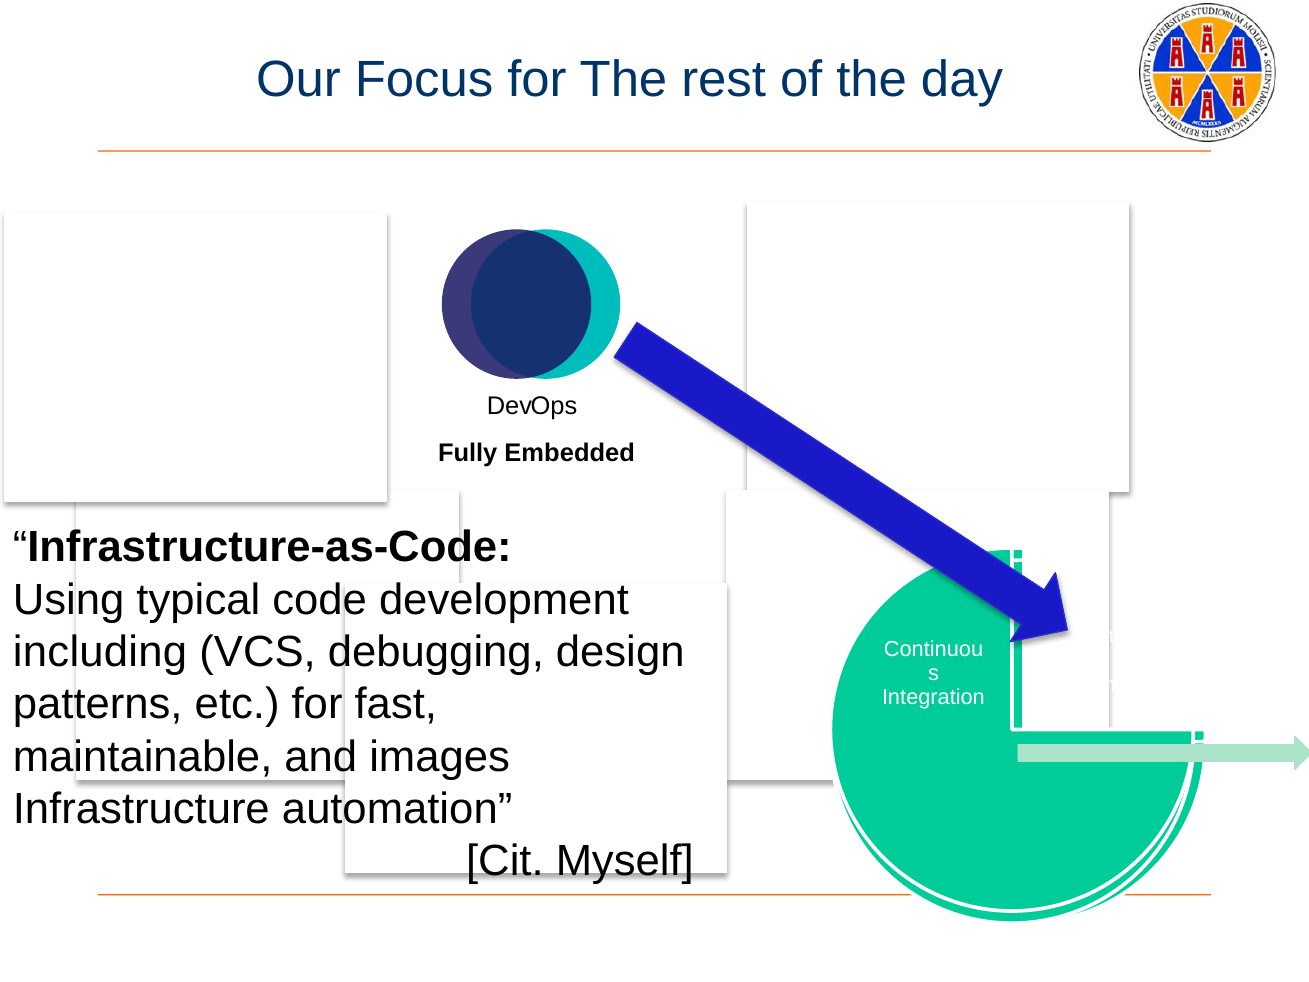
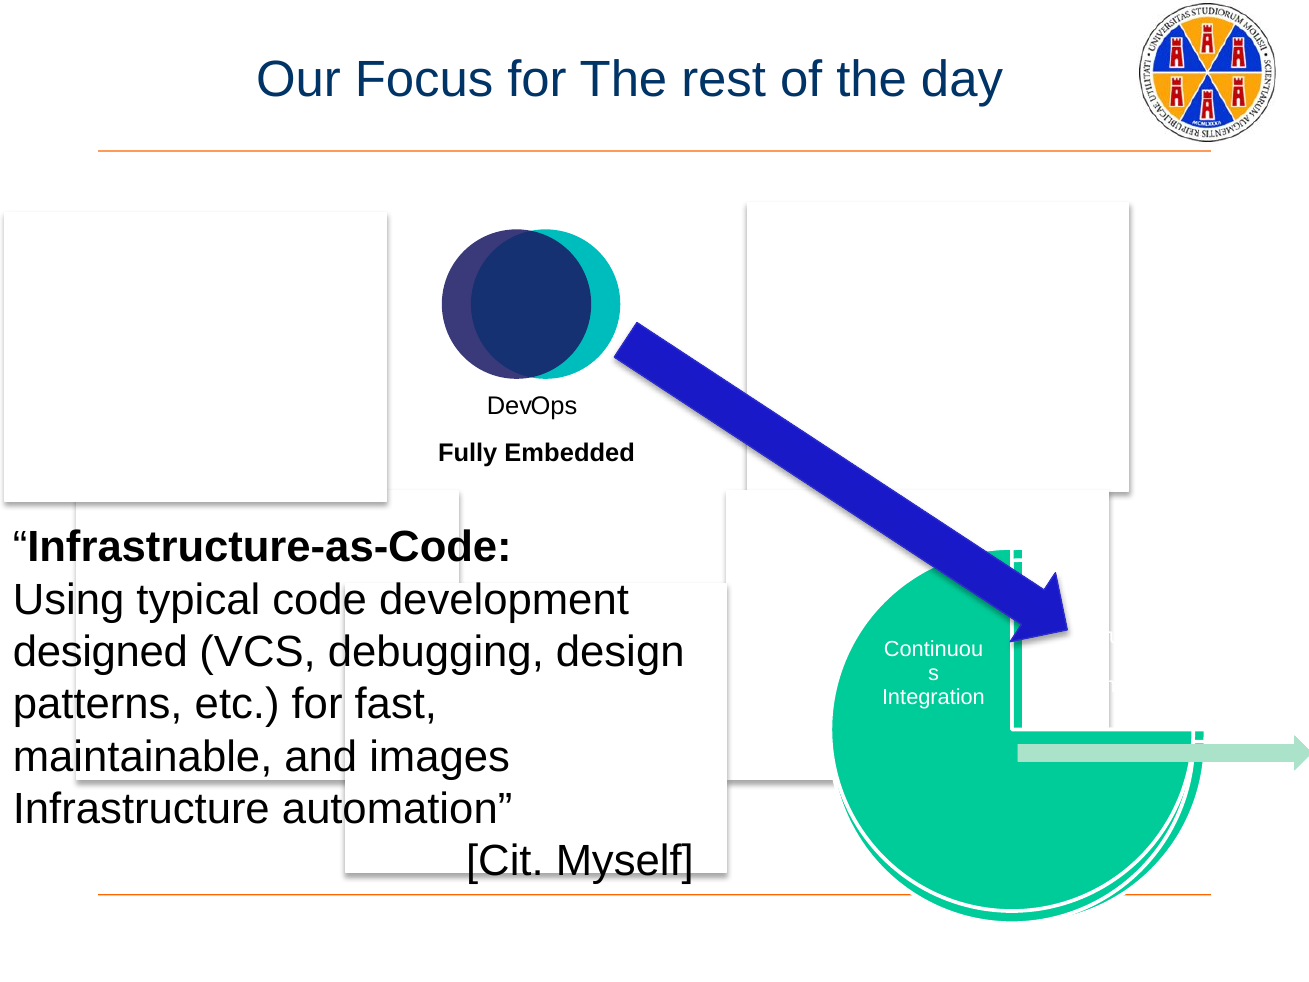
including: including -> designed (100, 652)
